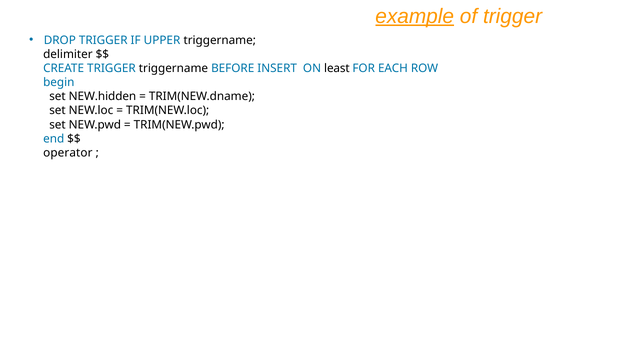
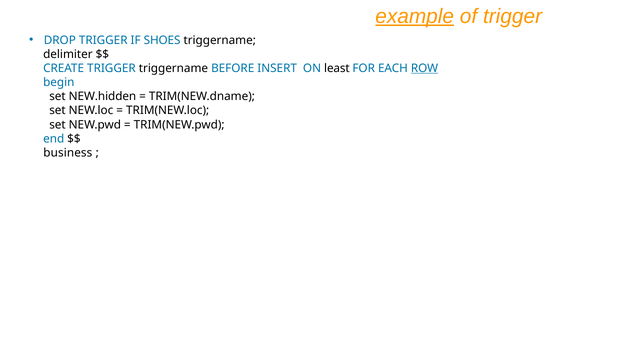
UPPER: UPPER -> SHOES (162, 40)
ROW underline: none -> present (425, 68)
operator: operator -> business (68, 153)
